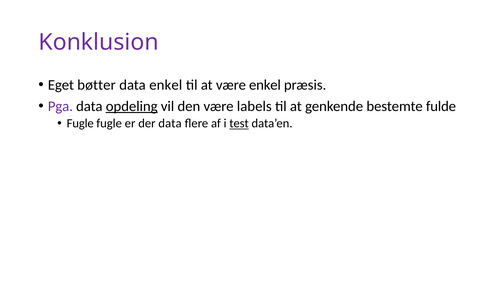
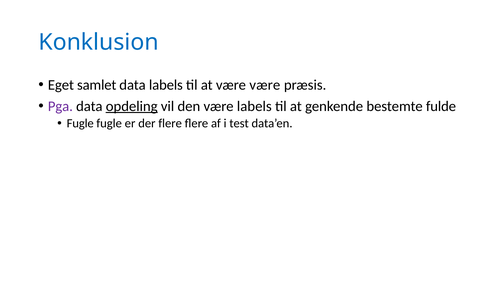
Konklusion colour: purple -> blue (99, 42)
bøtter: bøtter -> samlet (97, 85)
data enkel: enkel -> labels (166, 85)
være enkel: enkel -> være (265, 85)
der data: data -> flere (170, 124)
test underline: present -> none (239, 124)
